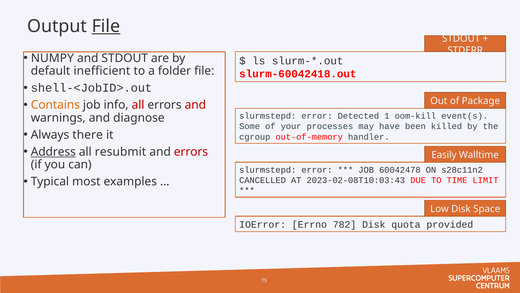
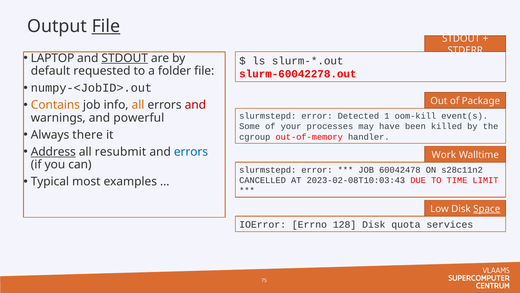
NUMPY: NUMPY -> LAPTOP (52, 58)
STDOUT underline: none -> present (125, 58)
inefficient: inefficient -> requested (102, 71)
slurm-60042418.out: slurm-60042418.out -> slurm-60042278.out (298, 74)
shell-<JobID>.out: shell-<JobID>.out -> numpy-<JobID>.out (91, 88)
all colour: red -> orange (138, 105)
diagnose: diagnose -> powerful (139, 118)
errors colour: red -> blue (191, 152)
Easily: Easily -> Work (444, 155)
Space underline: none -> present (487, 208)
782: 782 -> 128 (345, 224)
provided: provided -> services (450, 224)
